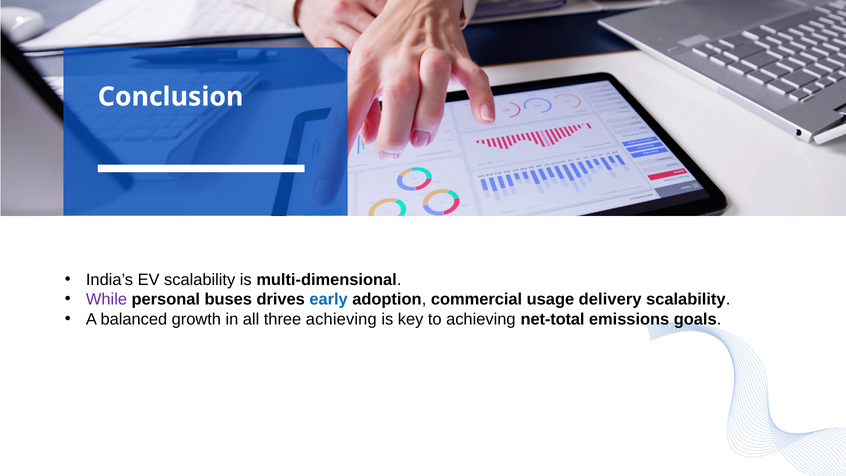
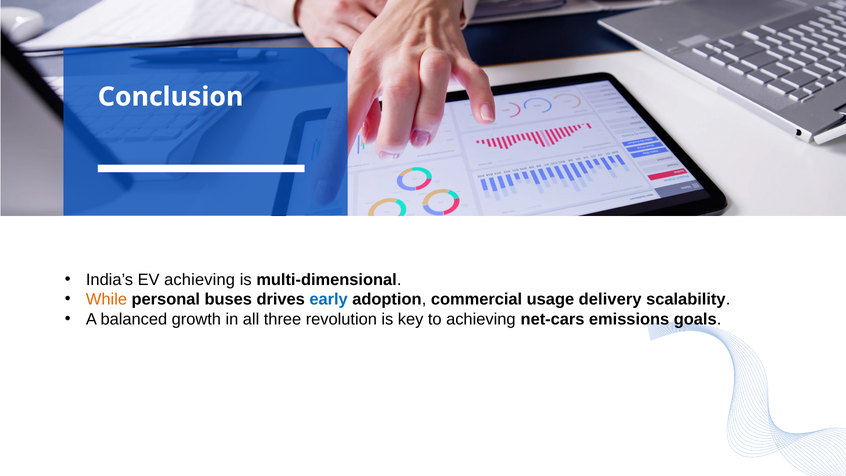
EV scalability: scalability -> achieving (200, 280)
While colour: purple -> orange (107, 299)
three achieving: achieving -> revolution (341, 319)
net-total: net-total -> net-cars (553, 319)
